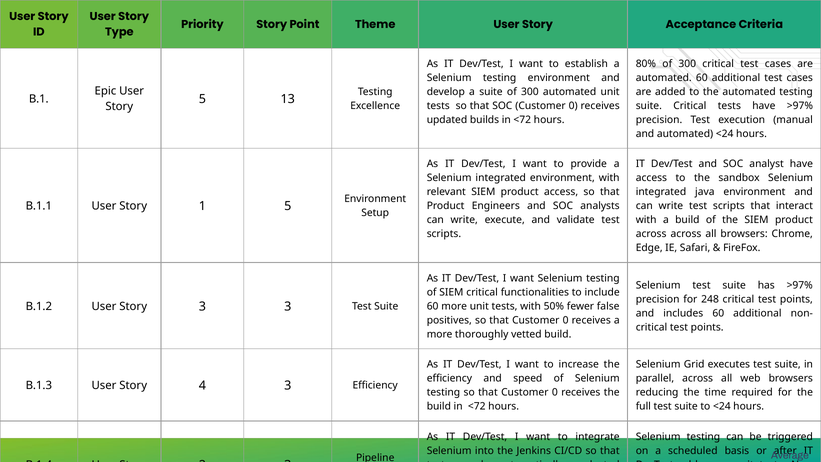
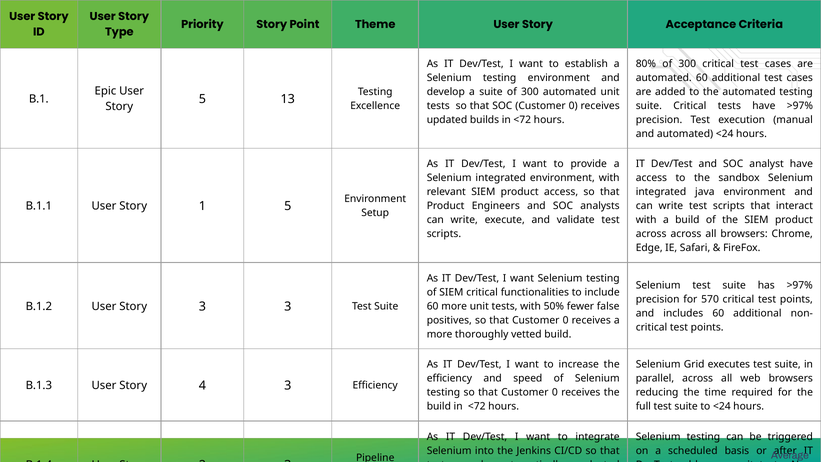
248: 248 -> 570 (710, 299)
